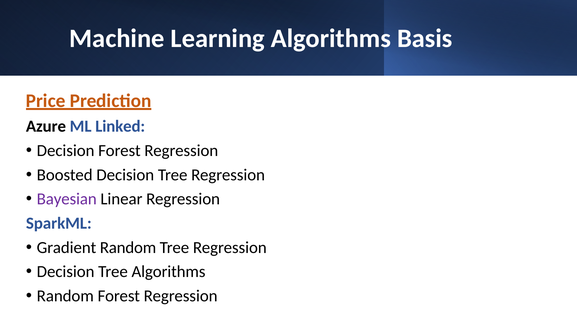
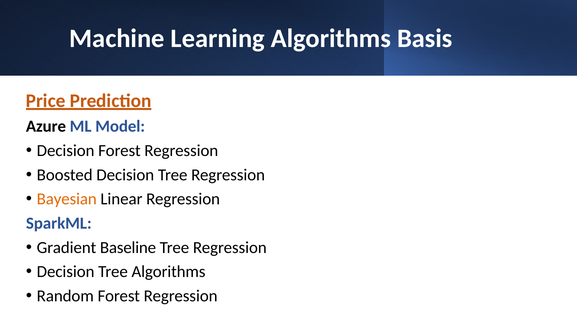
Linked: Linked -> Model (120, 126)
Bayesian colour: purple -> orange (67, 199)
Gradient Random: Random -> Baseline (128, 247)
